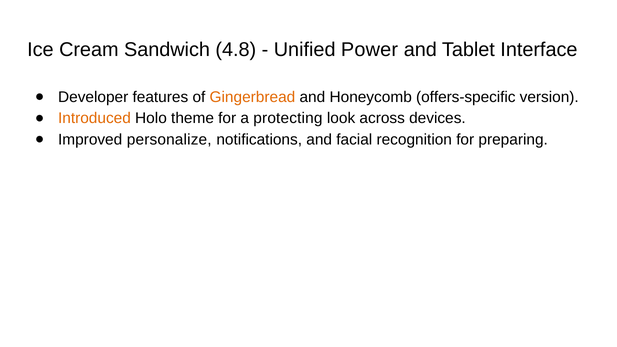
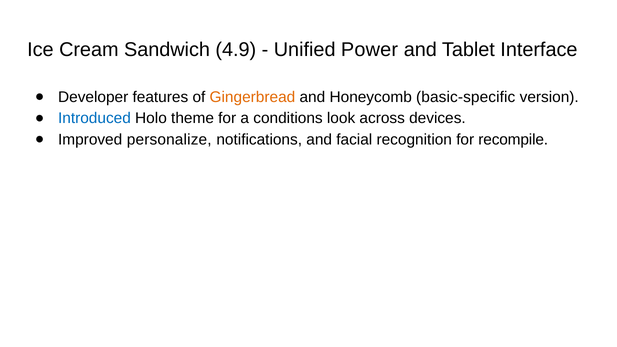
4.8: 4.8 -> 4.9 (236, 50)
offers-specific: offers-specific -> basic-specific (466, 97)
Introduced colour: orange -> blue (94, 118)
protecting: protecting -> conditions (288, 118)
preparing: preparing -> recompile (513, 140)
